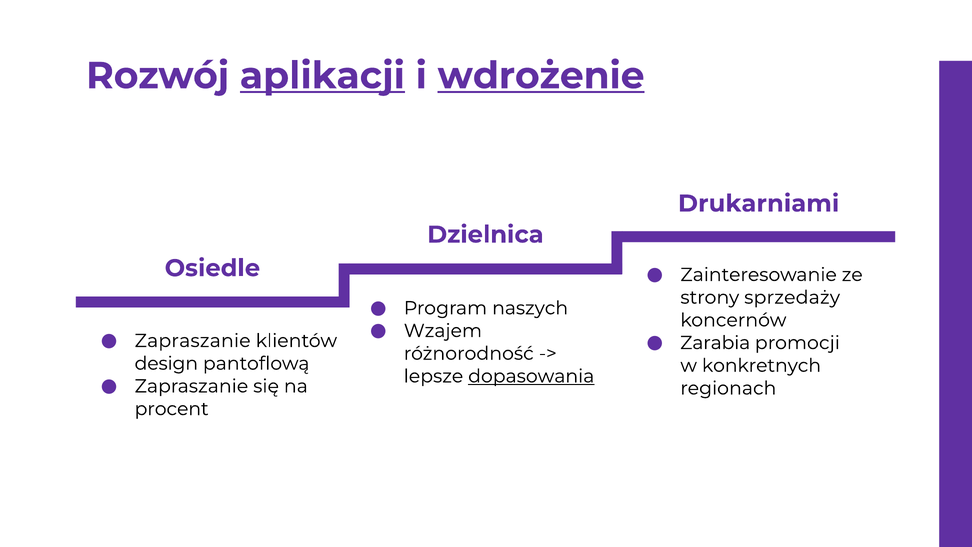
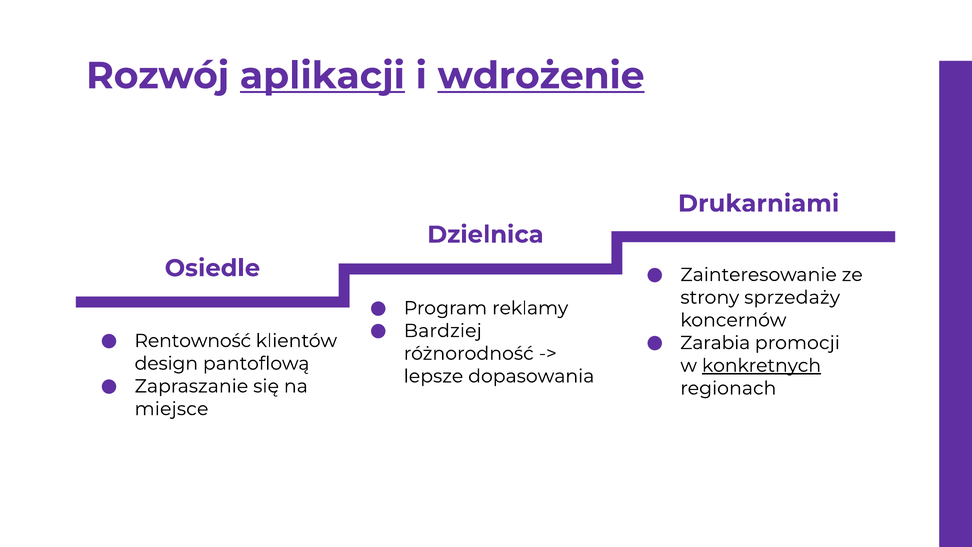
naszych: naszych -> reklamy (530, 308)
Wzajem: Wzajem -> Bardziej (443, 331)
Zapraszanie: Zapraszanie -> Rentowność (193, 341)
konkretnych underline: none -> present (761, 365)
dopasowania underline: present -> none (531, 376)
procent: procent -> miejsce (171, 409)
